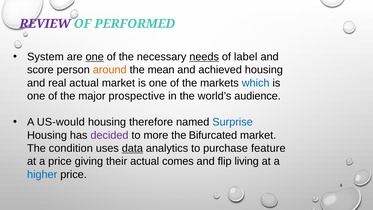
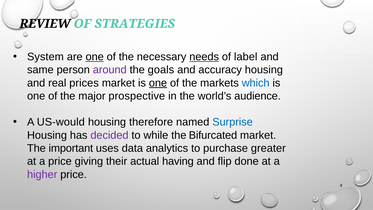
REVIEW colour: purple -> black (45, 24)
PERFORMED: PERFORMED -> STRATEGIES (135, 24)
score: score -> same (40, 70)
around colour: orange -> purple (110, 70)
mean: mean -> goals (161, 70)
achieved: achieved -> accuracy (220, 70)
real actual: actual -> prices (84, 83)
one underline: none -> present (158, 83)
more: more -> while (156, 135)
condition: condition -> important (71, 148)
data underline: present -> none (132, 148)
feature: feature -> greater (268, 148)
comes: comes -> having (178, 161)
living: living -> done (247, 161)
higher colour: blue -> purple (42, 174)
